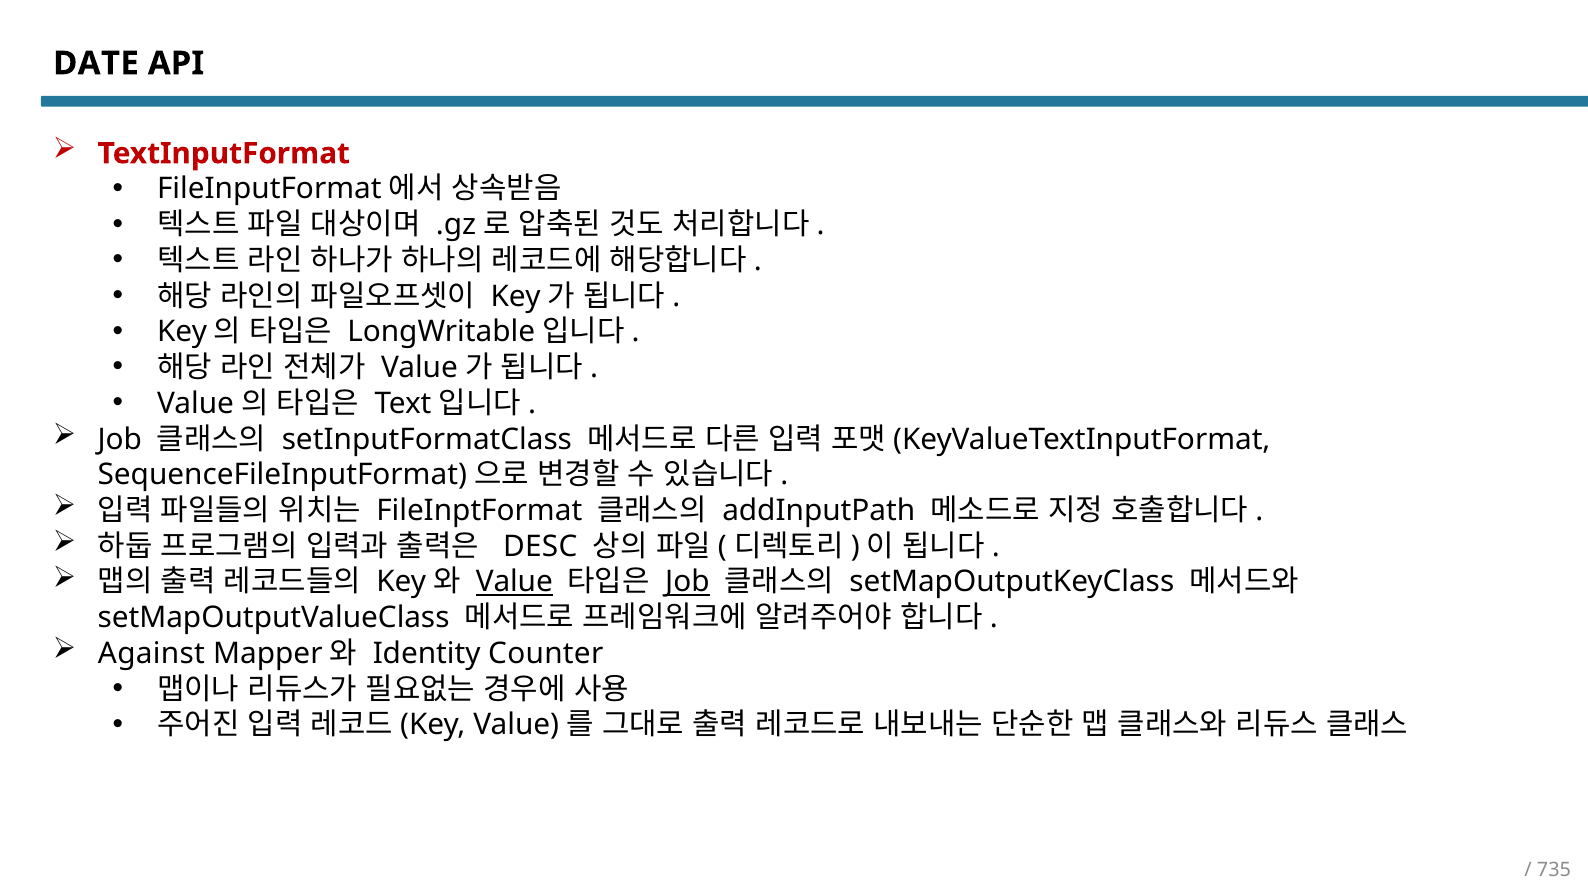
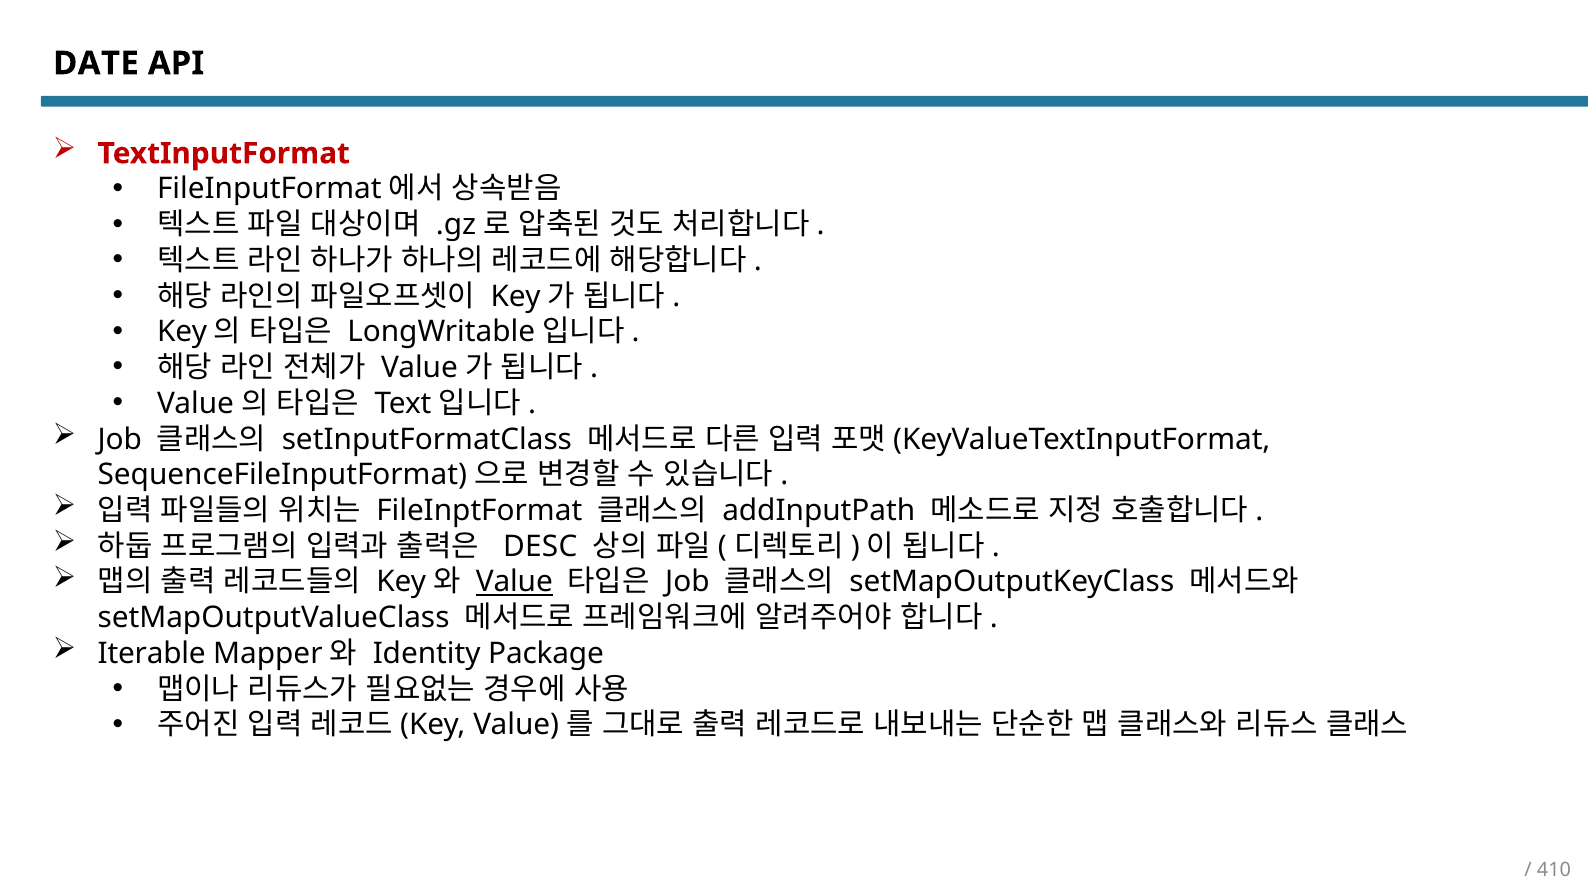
Job underline: present -> none (687, 582)
Against: Against -> Iterable (152, 654)
Counter: Counter -> Package (546, 654)
735: 735 -> 410 (1554, 870)
